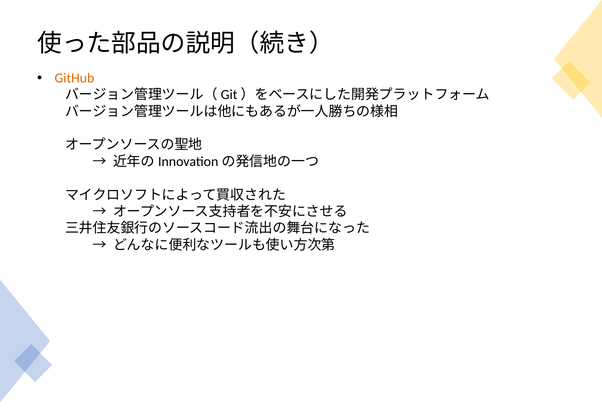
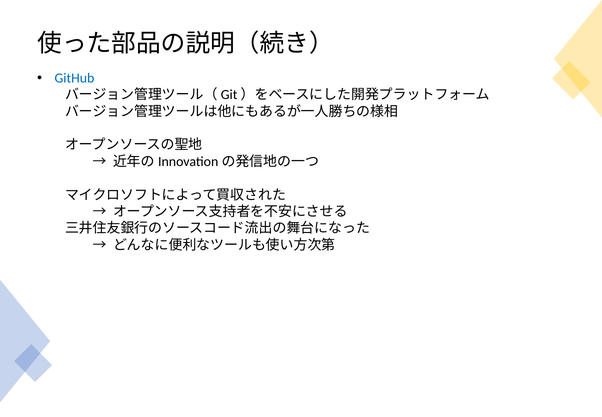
GitHub colour: orange -> blue (75, 78)
